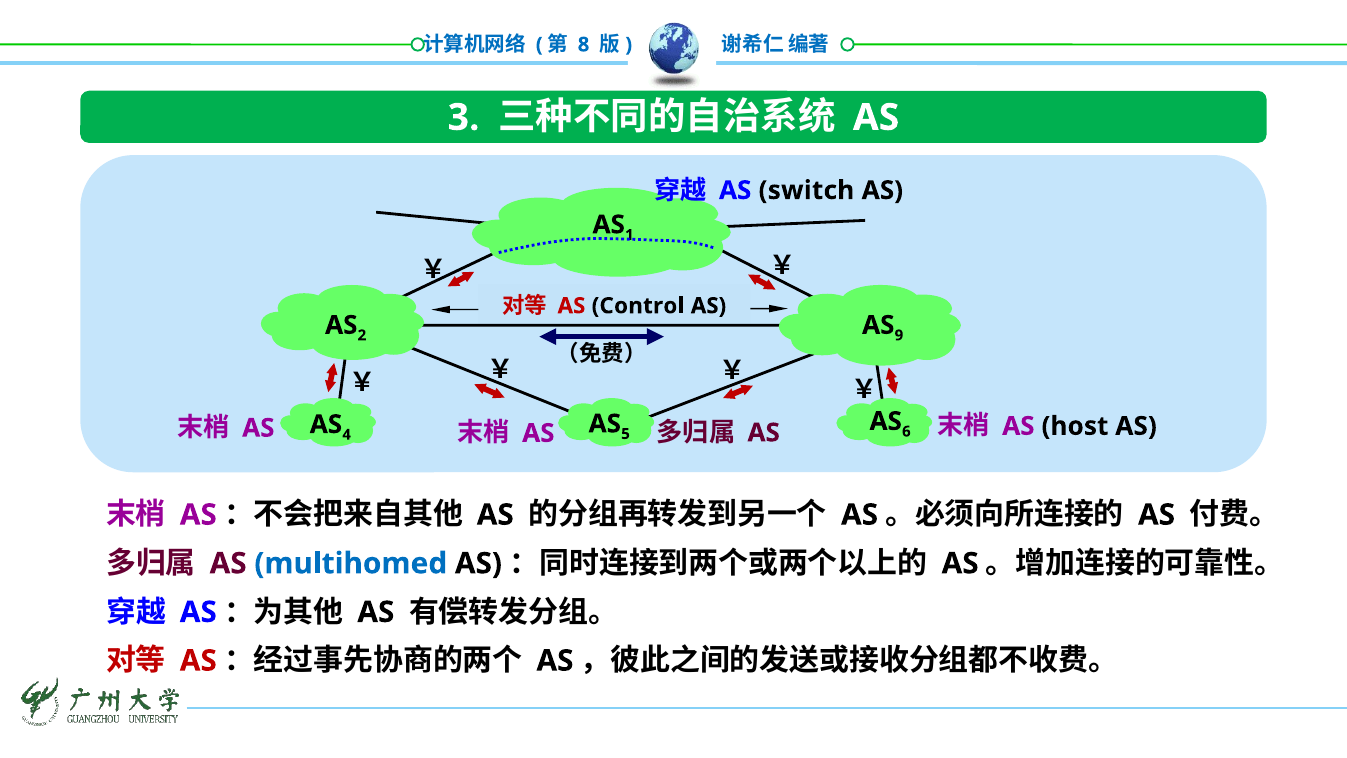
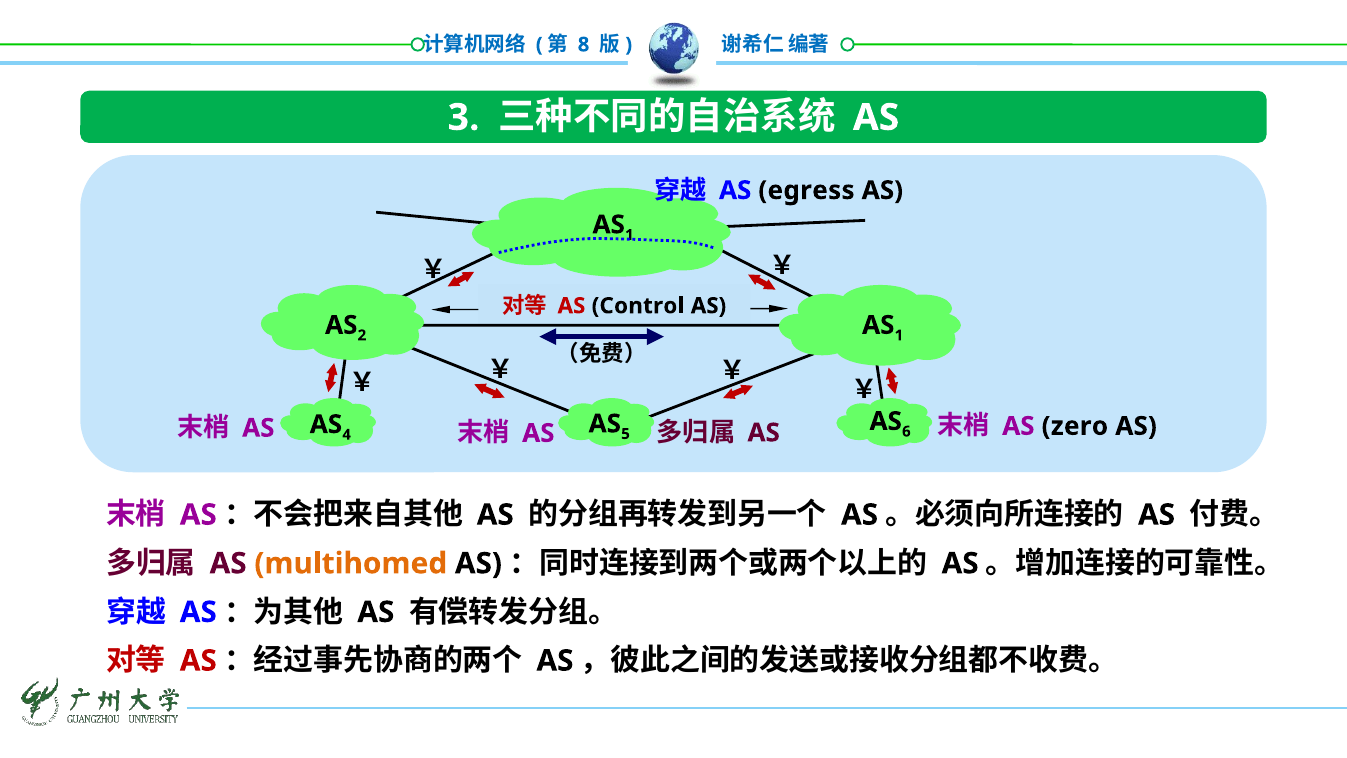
switch: switch -> egress (806, 190)
9: 9 -> 1 (899, 335)
host: host -> zero (1075, 426)
multihomed colour: blue -> orange (351, 563)
